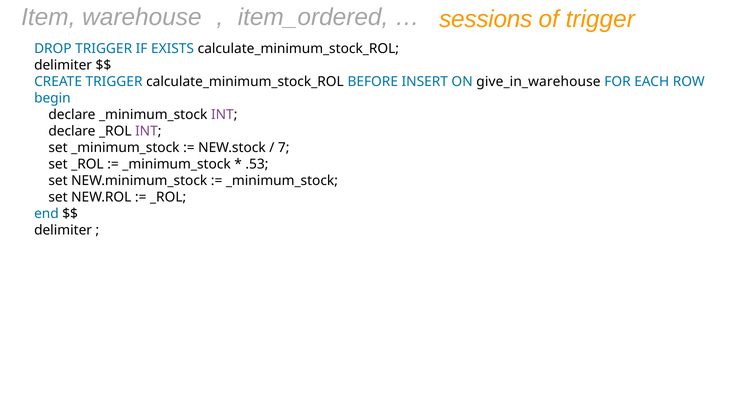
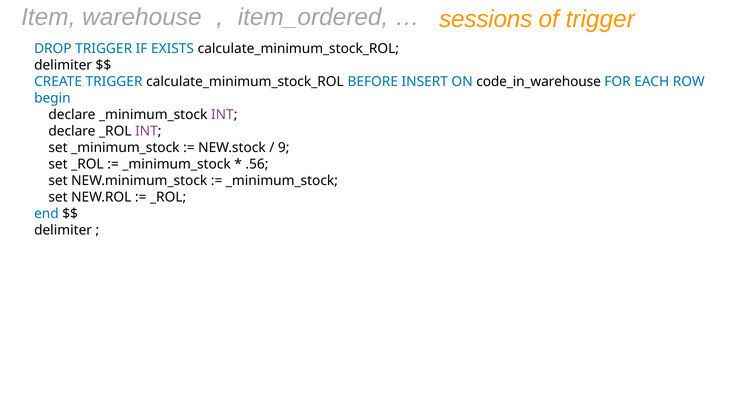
give_in_warehouse: give_in_warehouse -> code_in_warehouse (539, 82)
7: 7 -> 9 (284, 148)
.53: .53 -> .56 (257, 164)
